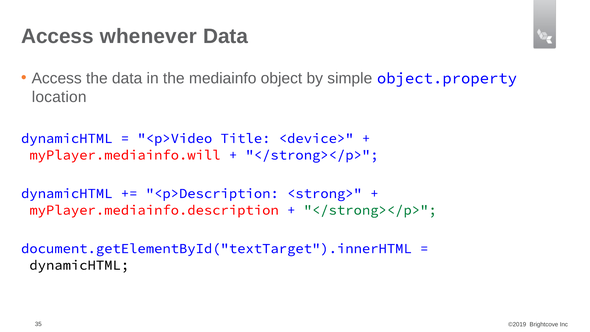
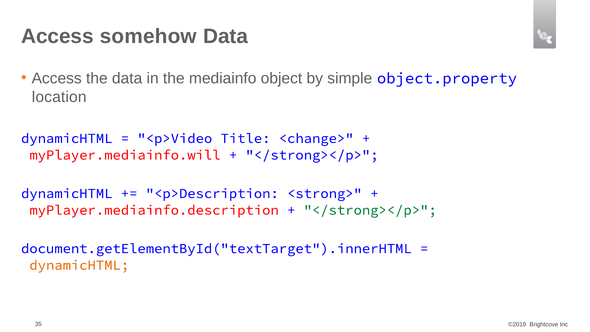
whenever: whenever -> somehow (148, 36)
<device>: <device> -> <change> (316, 138)
dynamicHTML colour: black -> orange (79, 265)
